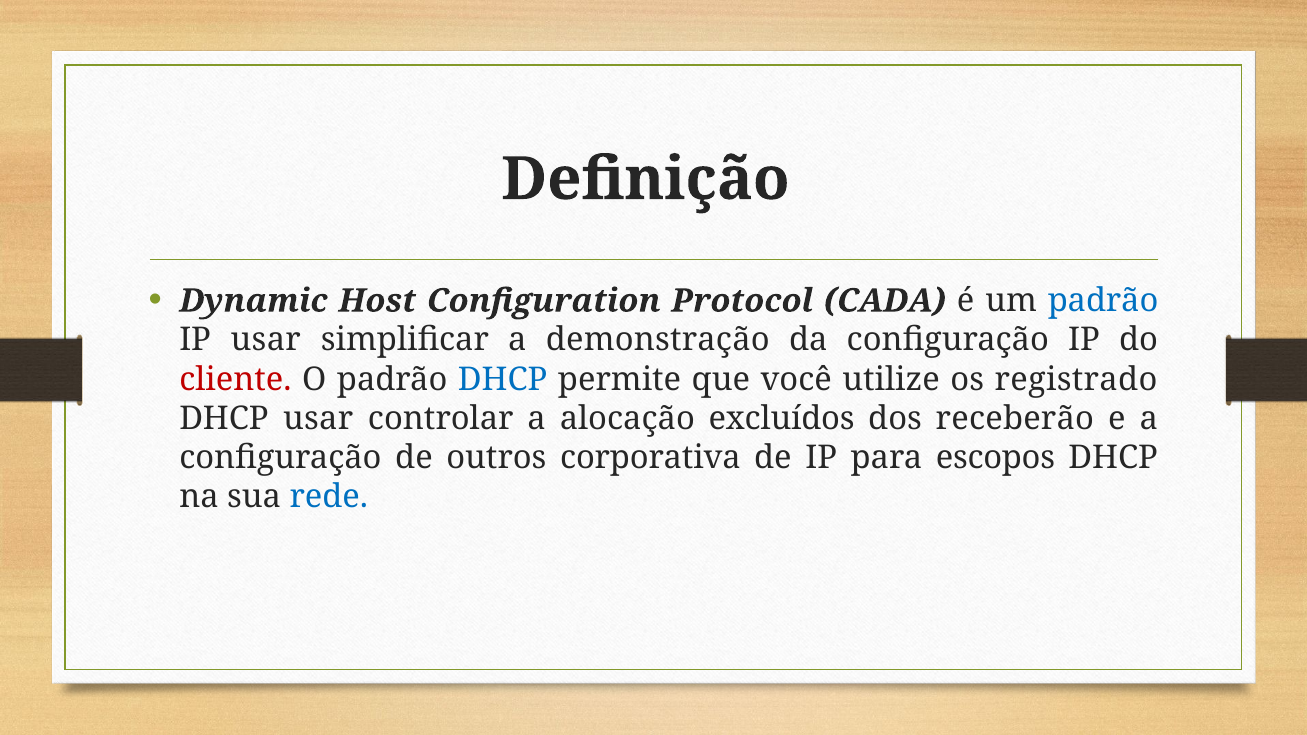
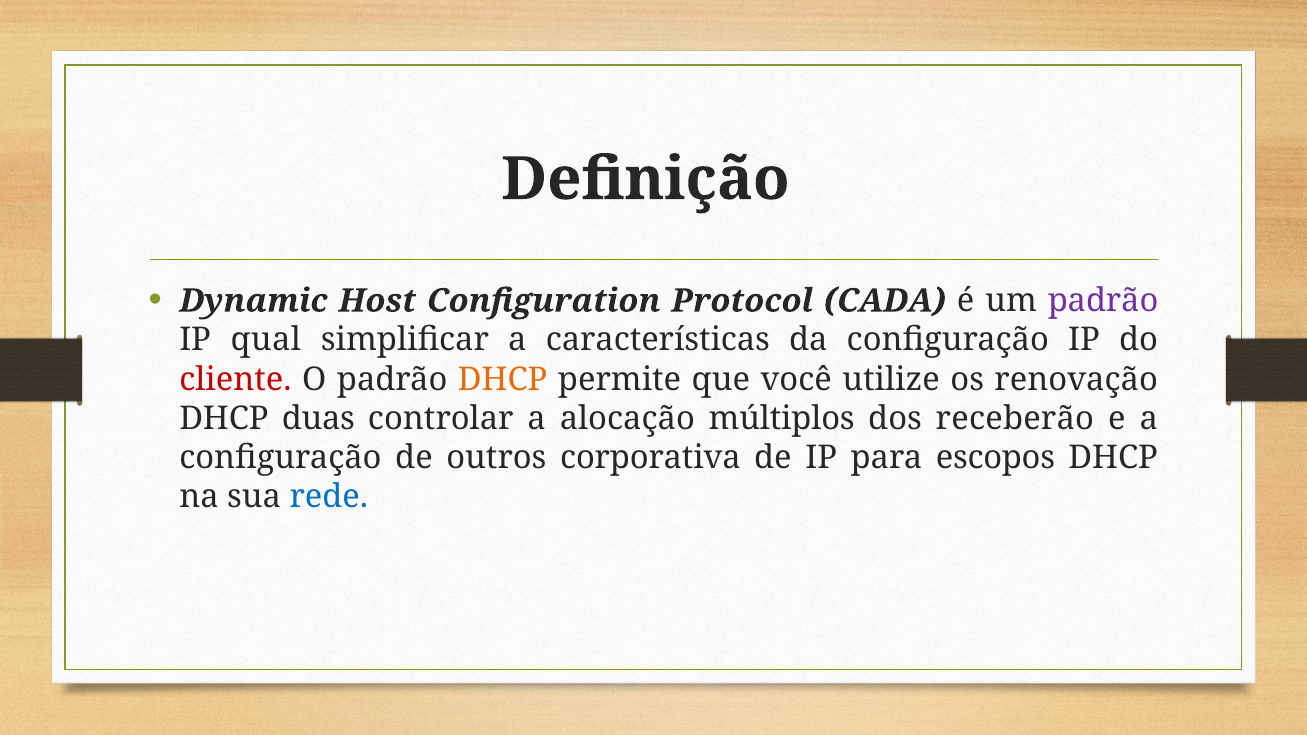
padrão colour: blue -> purple (1103, 301)
IP usar: usar -> qual (266, 340)
demonstração: demonstração -> características (658, 340)
DHCP colour: blue -> orange (503, 379)
registrado: registrado -> renovação (1076, 379)
DHCP usar: usar -> duas (318, 419)
excluídos: excluídos -> múltiplos (782, 419)
